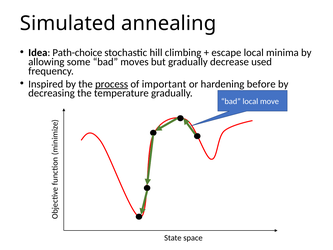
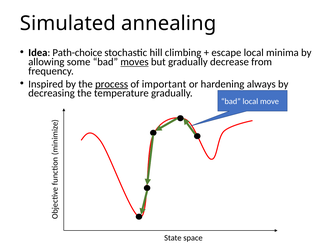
moves underline: none -> present (135, 62)
used: used -> from (262, 62)
before: before -> always (261, 84)
